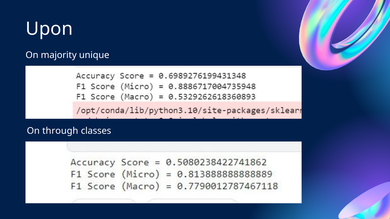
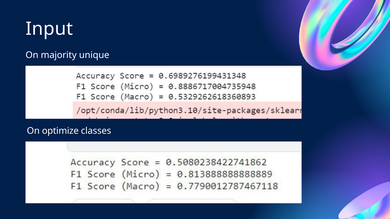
Upon: Upon -> Input (49, 29)
through: through -> optimize (60, 131)
